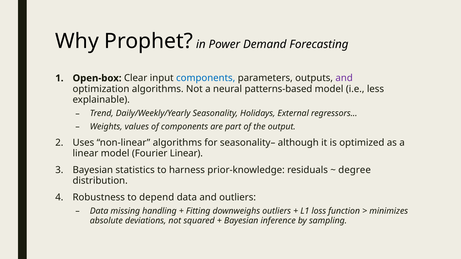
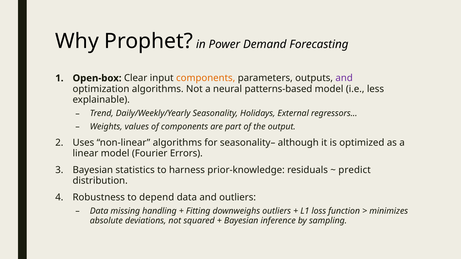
components colour: blue -> orange (206, 78)
Fourier Linear: Linear -> Errors (186, 154)
degree: degree -> predict (355, 170)
